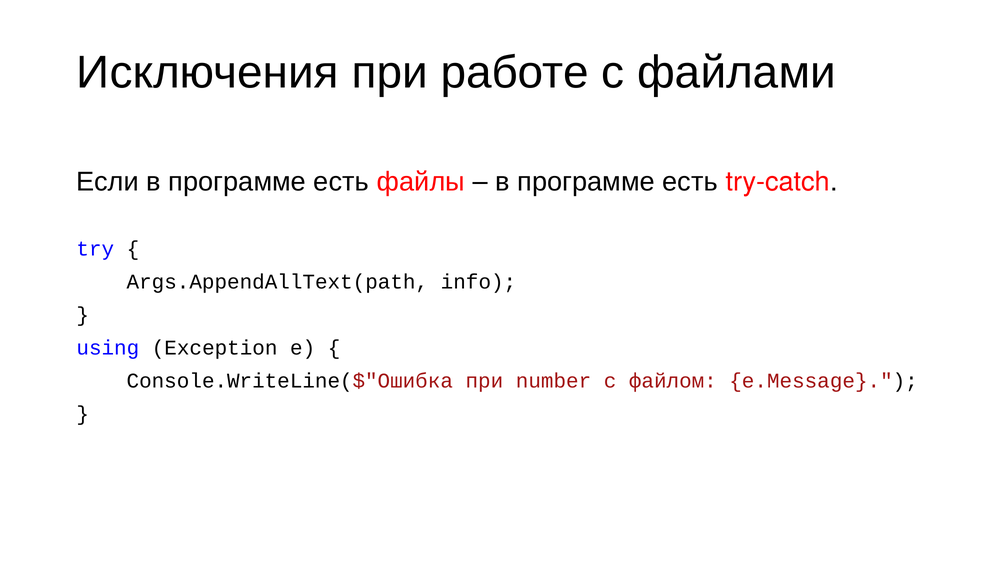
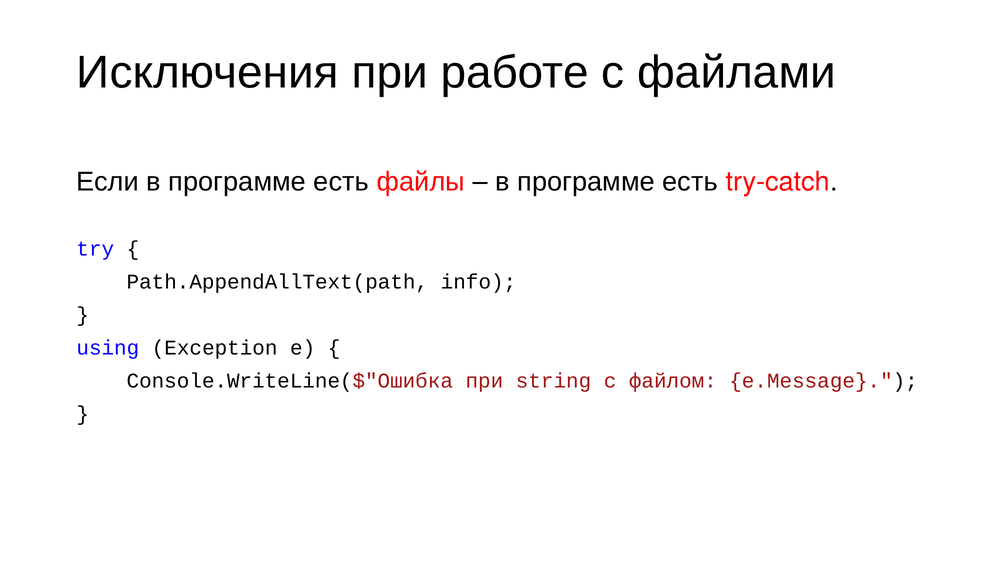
Args.AppendAllText(path: Args.AppendAllText(path -> Path.AppendAllText(path (277, 282)
number: number -> string (554, 381)
